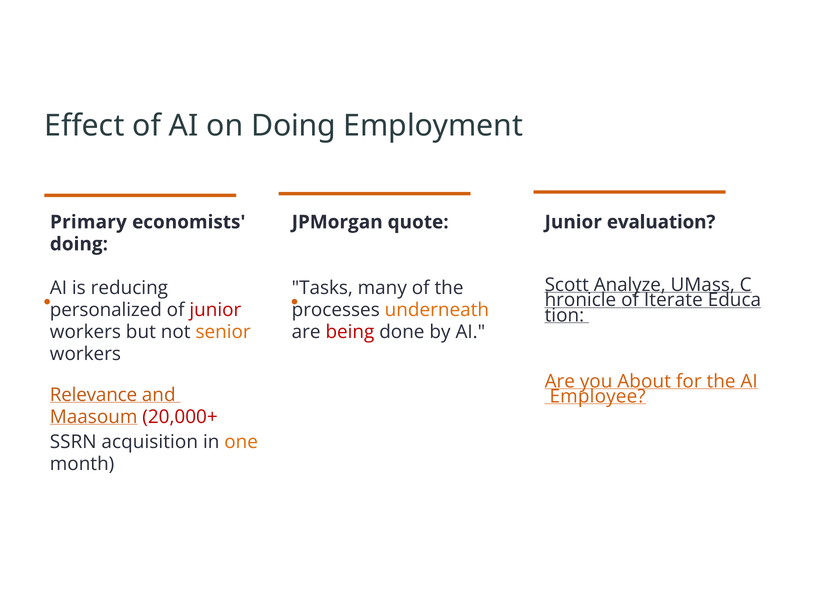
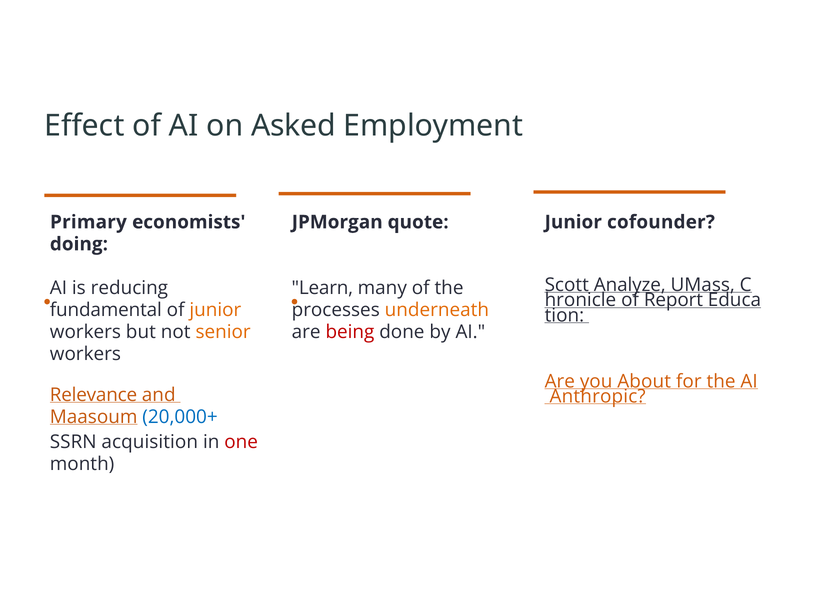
on Doing: Doing -> Asked (293, 126)
evaluation: evaluation -> cofounder (661, 222)
Tasks: Tasks -> Learn (322, 288)
Iterate: Iterate -> Report (673, 300)
personalized: personalized -> fundamental (106, 310)
junior colour: red -> orange (215, 310)
Employee: Employee -> Anthropic (598, 396)
20,000+ colour: red -> blue (180, 417)
one colour: orange -> red (241, 442)
